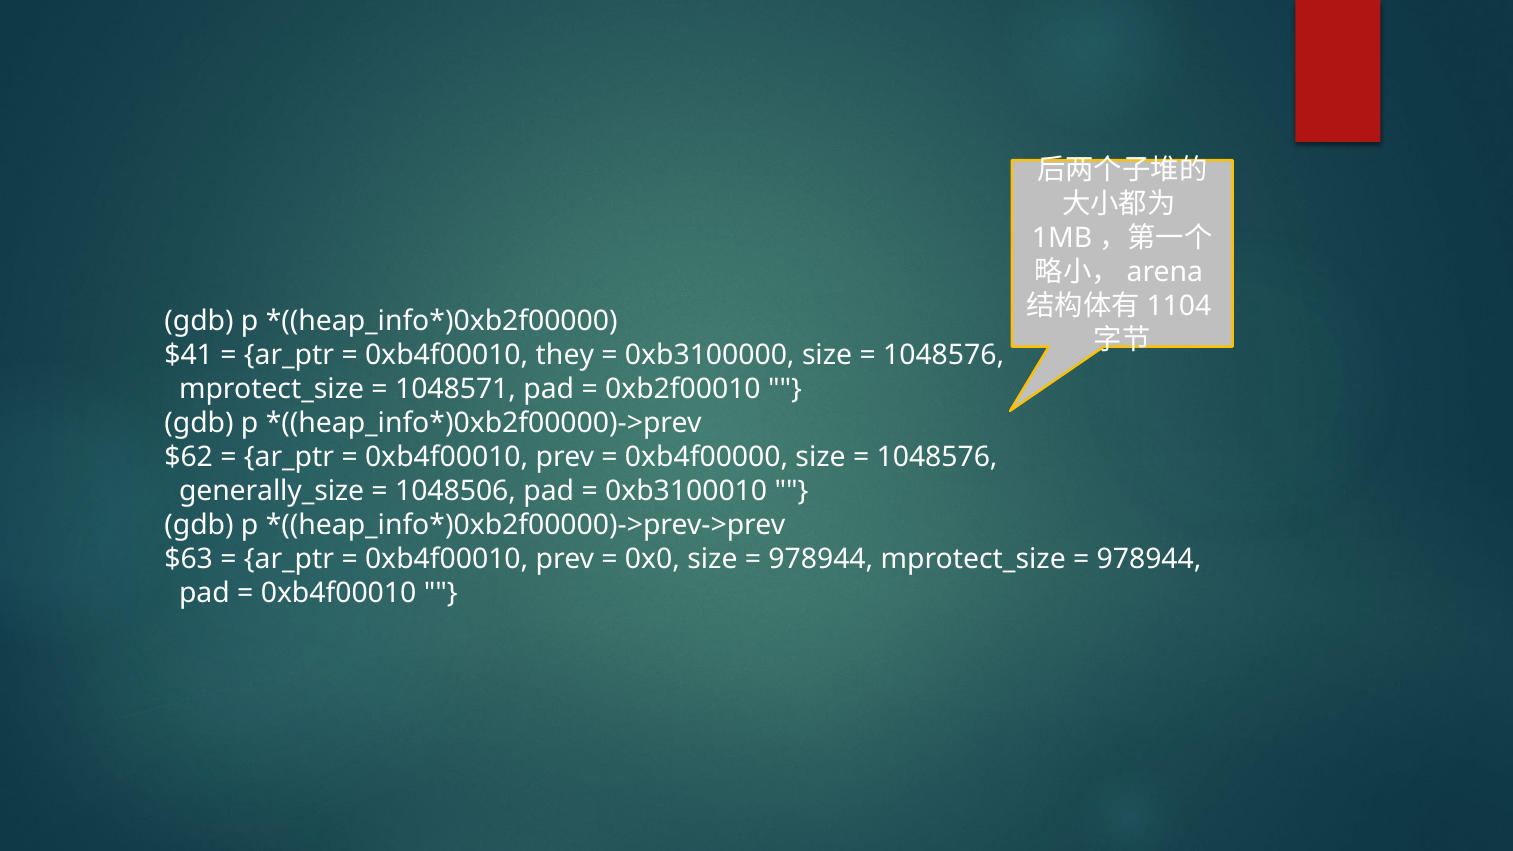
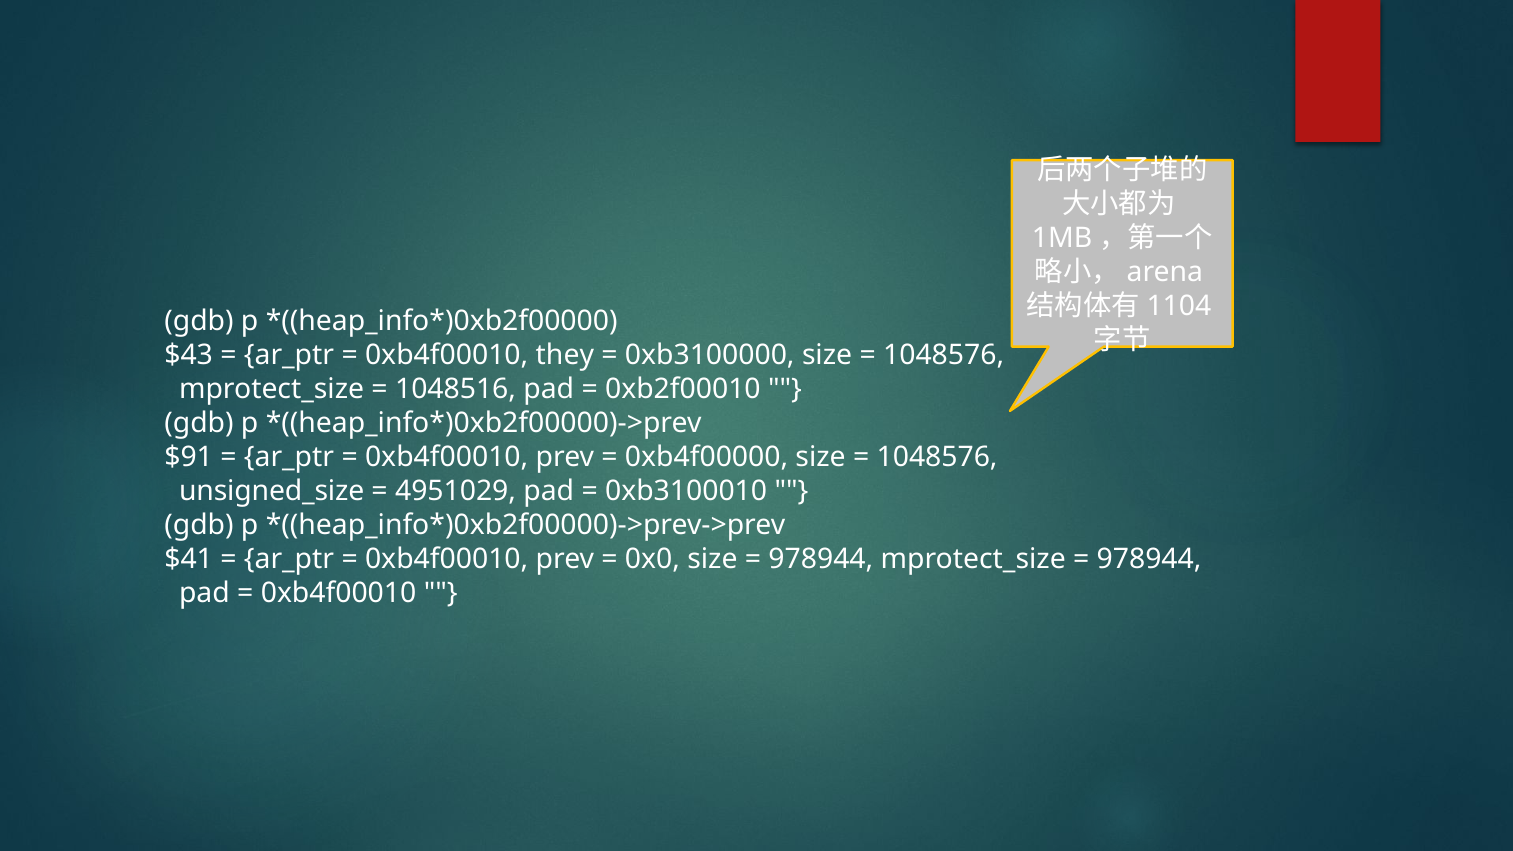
$41: $41 -> $43 (189, 355)
1048571: 1048571 -> 1048516 (456, 389)
$62: $62 -> $91 (189, 457)
generally_size: generally_size -> unsigned_size (272, 491)
1048506: 1048506 -> 4951029 (456, 491)
$63: $63 -> $41 (189, 559)
